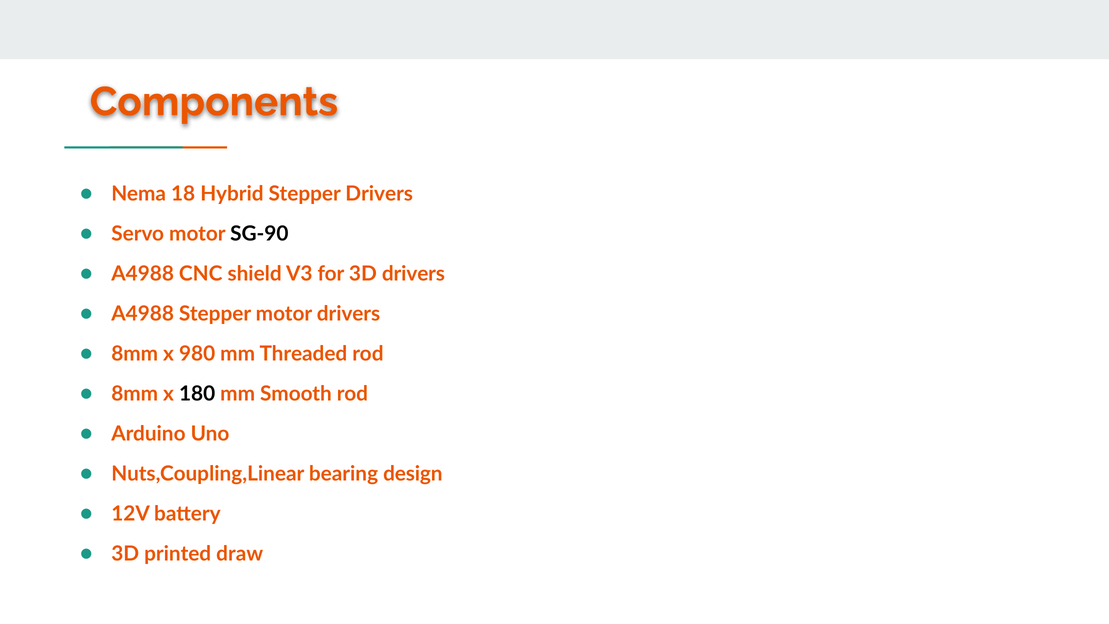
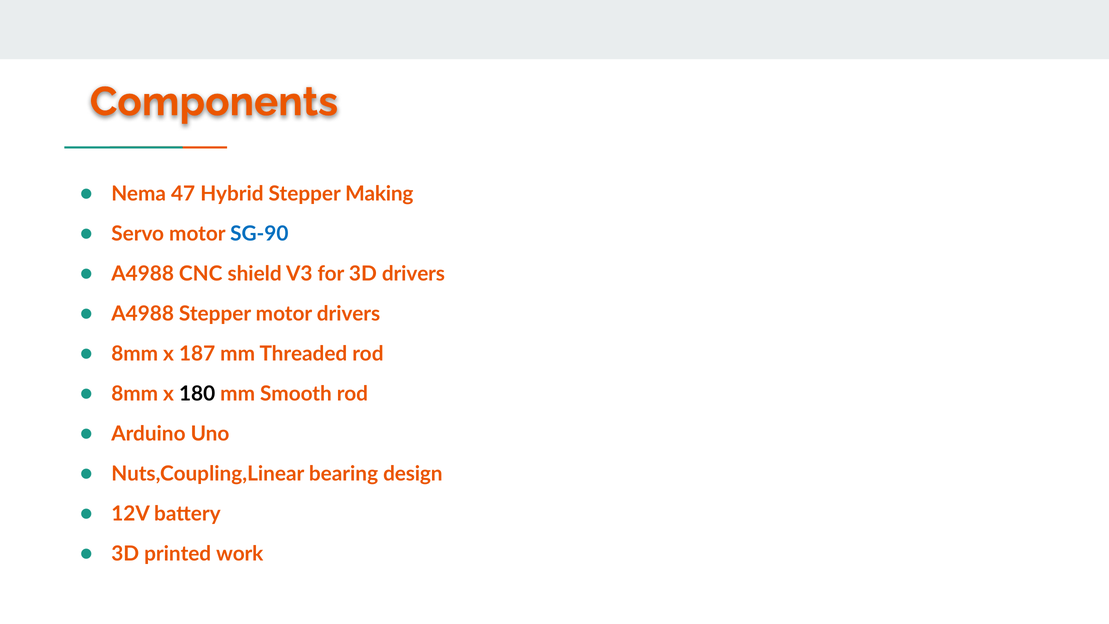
18: 18 -> 47 (183, 194)
Stepper Drivers: Drivers -> Making (379, 194)
SG-90 colour: black -> blue (259, 234)
980: 980 -> 187 (197, 354)
draw: draw -> work (240, 554)
